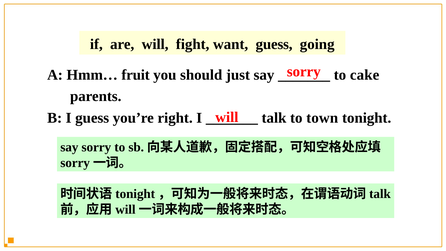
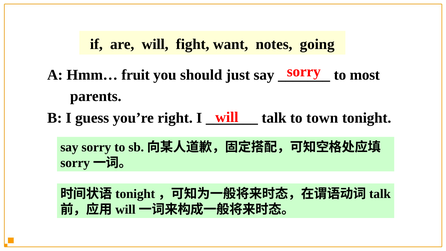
want guess: guess -> notes (274, 44)
cake: cake -> most (365, 75)
